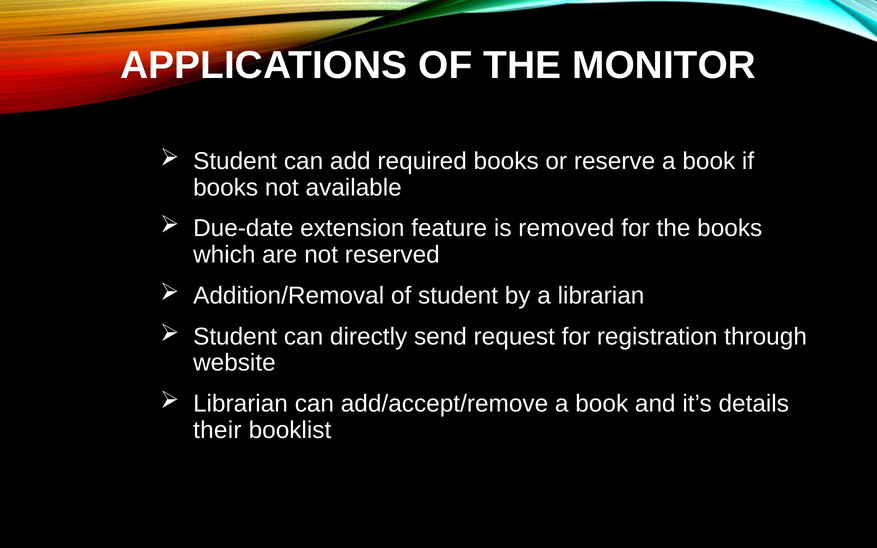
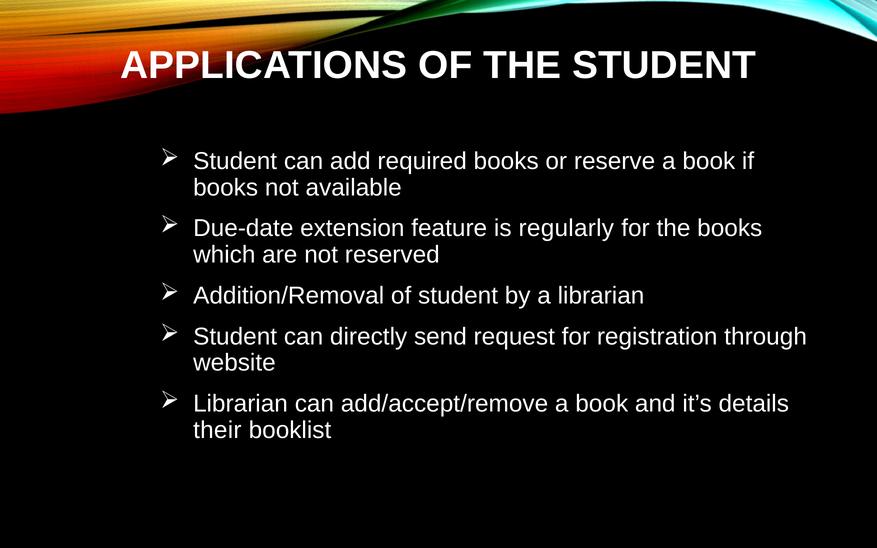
THE MONITOR: MONITOR -> STUDENT (664, 66)
removed: removed -> regularly (566, 228)
